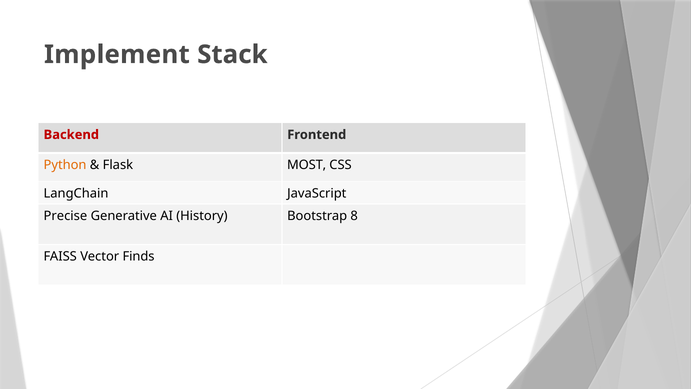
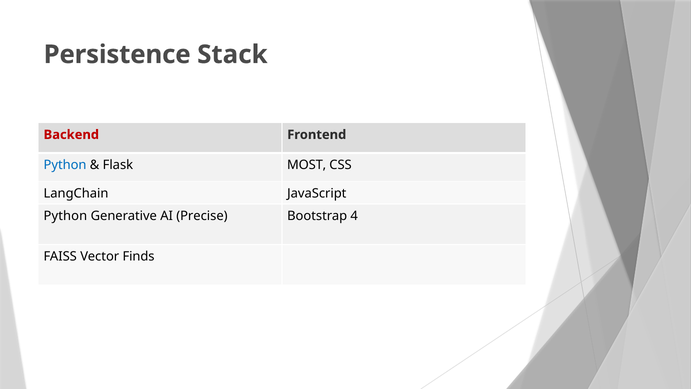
Implement: Implement -> Persistence (117, 54)
Python colour: orange -> blue (65, 165)
Precise: Precise -> Python (65, 216)
History: History -> Precise (202, 216)
8: 8 -> 4 (354, 216)
